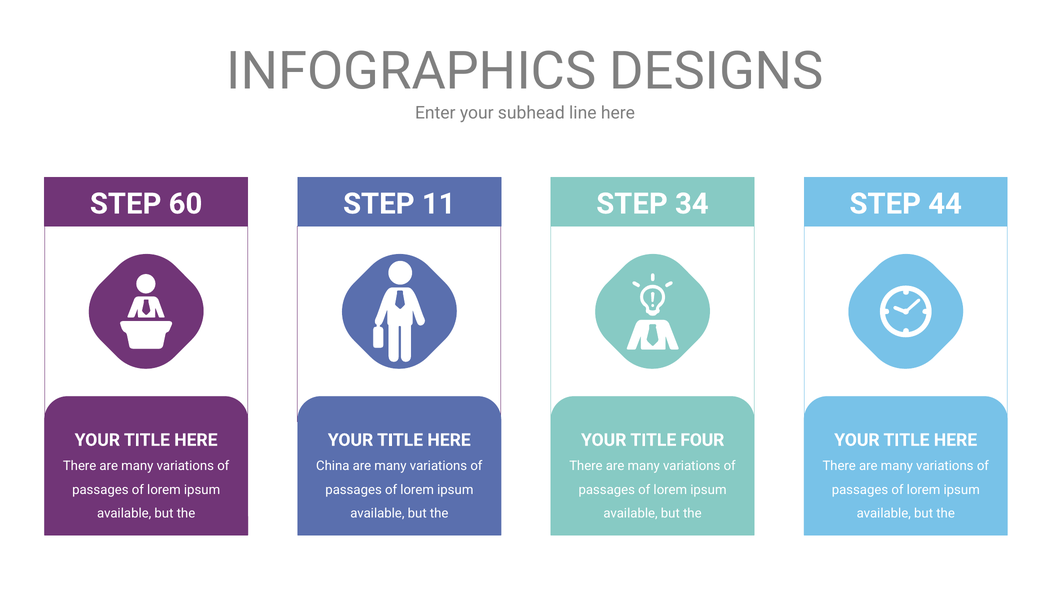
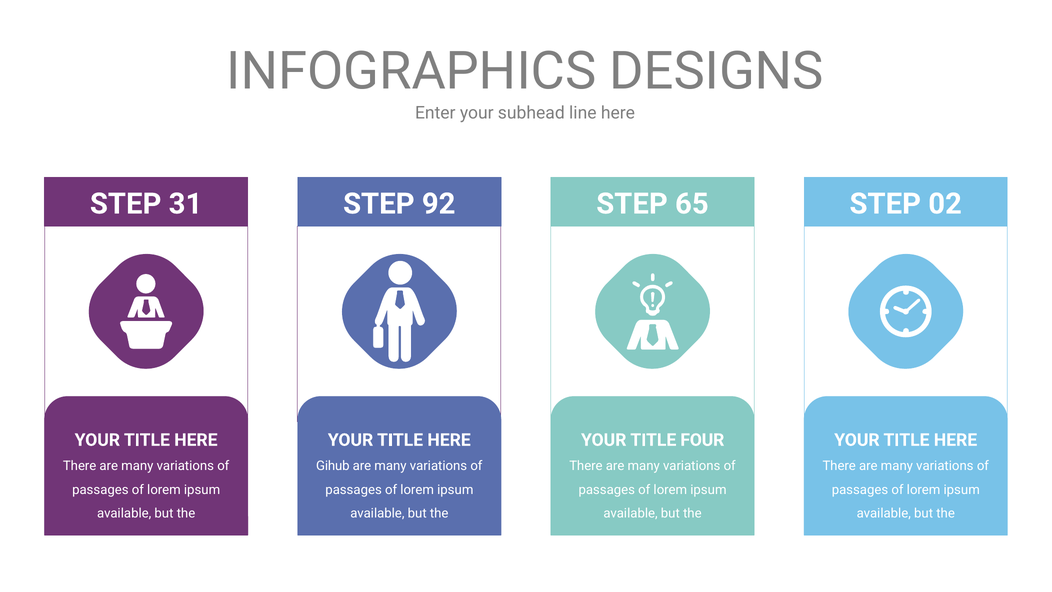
60: 60 -> 31 (185, 204)
11: 11 -> 92 (439, 204)
34: 34 -> 65 (692, 204)
44: 44 -> 02 (945, 204)
China: China -> Gihub (333, 466)
